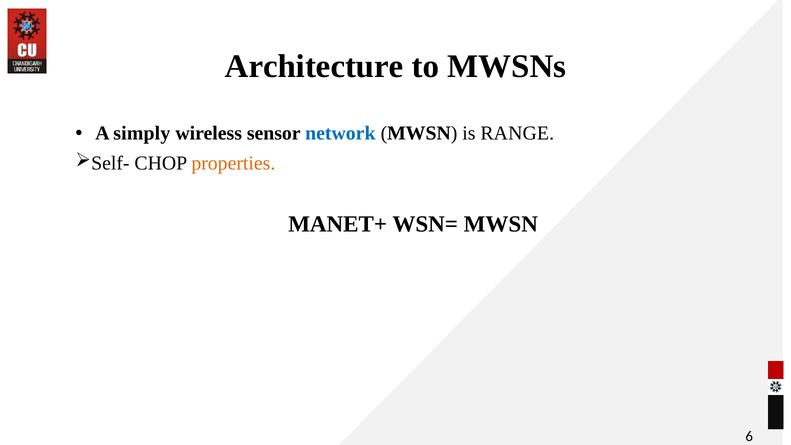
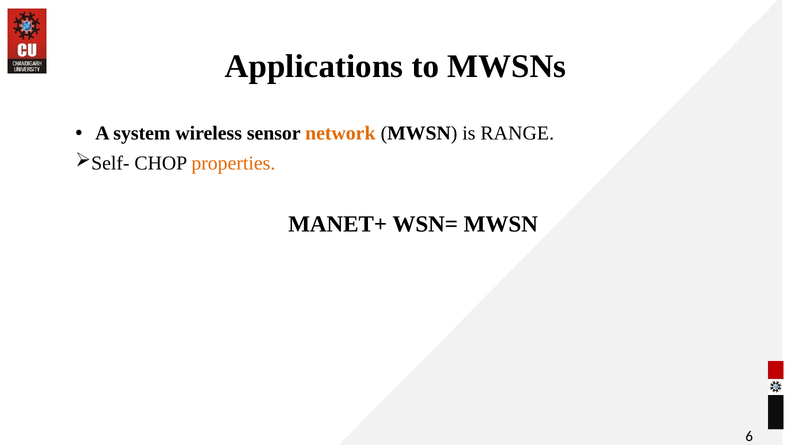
Architecture: Architecture -> Applications (314, 66)
simply: simply -> system (142, 133)
network colour: blue -> orange (340, 133)
